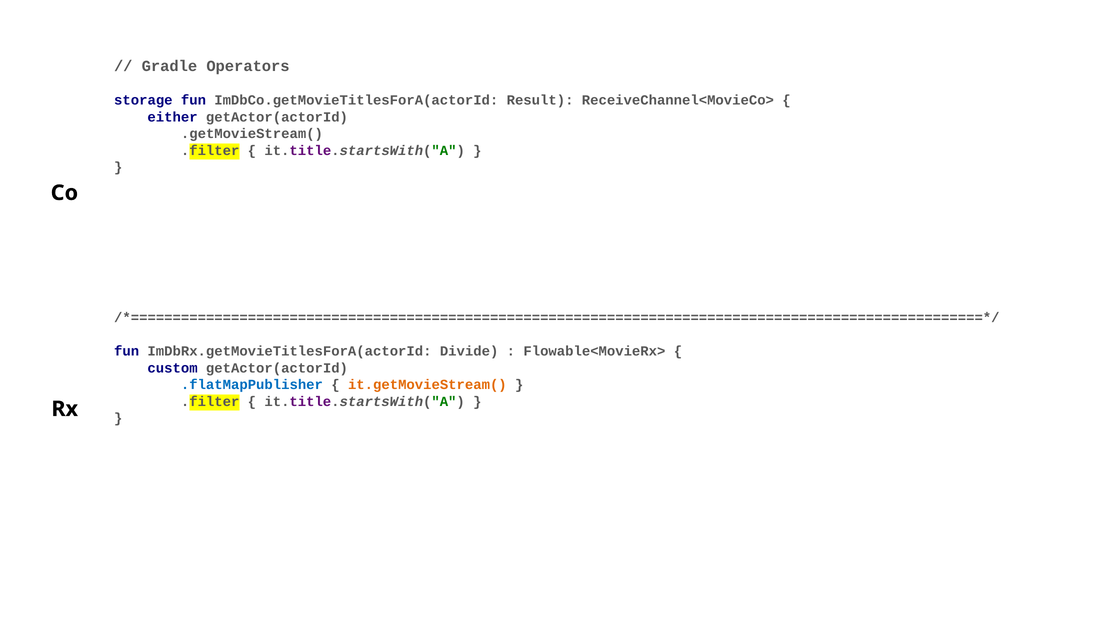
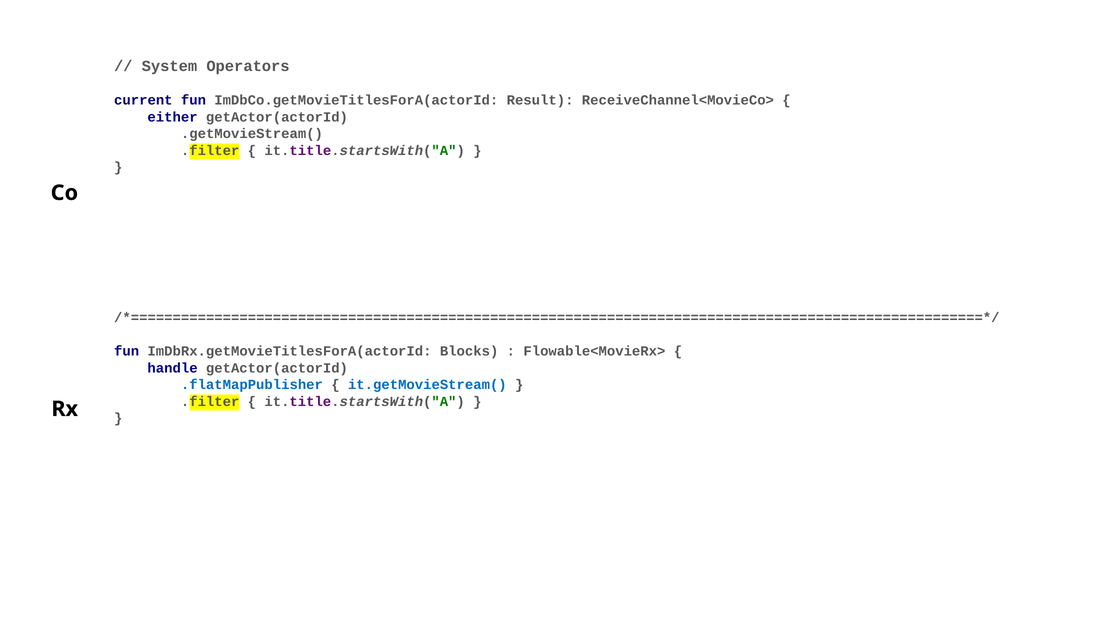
Gradle: Gradle -> System (169, 66)
storage: storage -> current (143, 100)
Divide: Divide -> Blocks (469, 351)
custom: custom -> handle (173, 368)
it.getMovieStream( colour: orange -> blue (427, 385)
